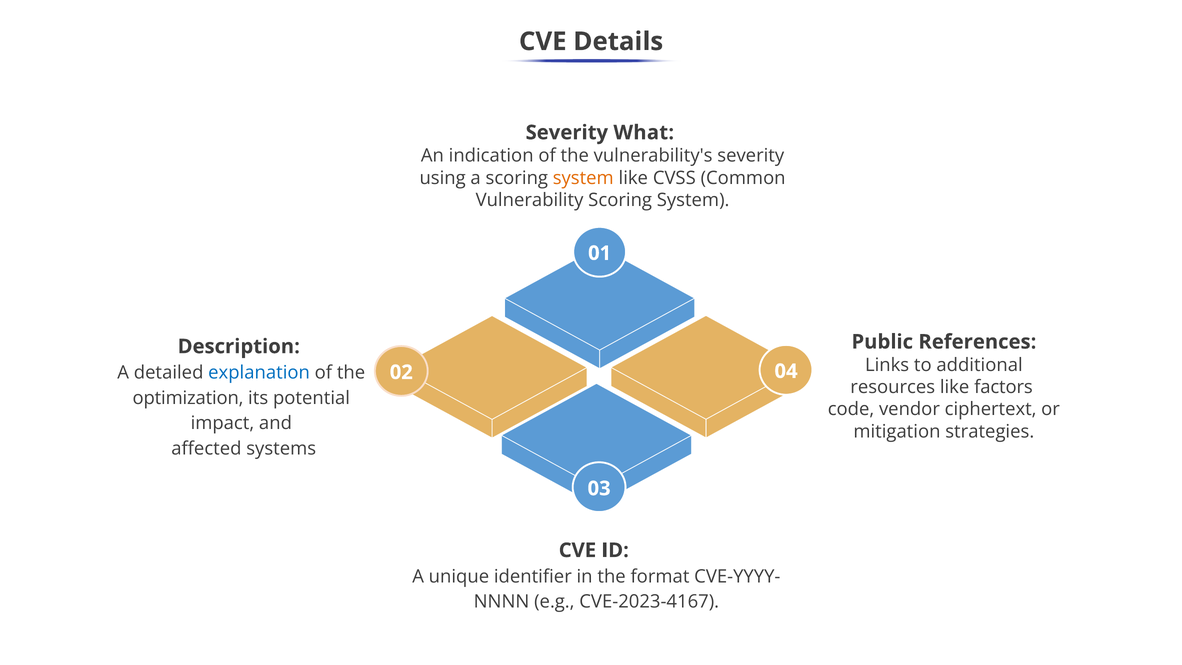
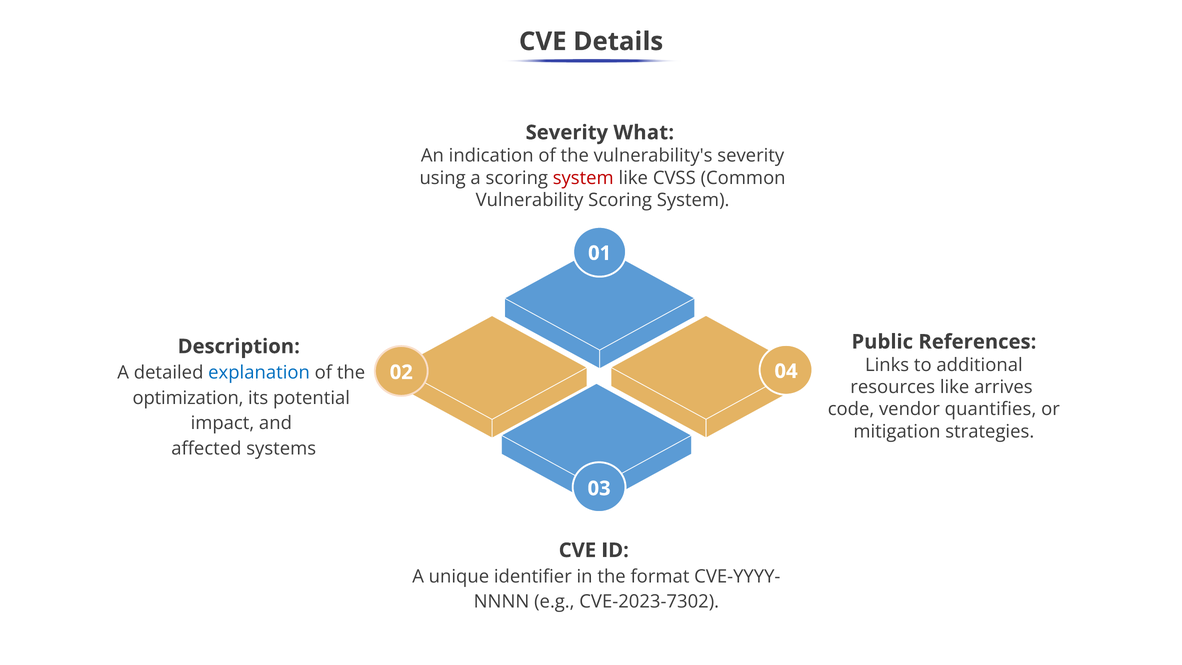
system colour: orange -> red (583, 178)
factors: factors -> arrives (1003, 387)
ciphertext: ciphertext -> quantifies (991, 409)
CVE-2023-4167: CVE-2023-4167 -> CVE-2023-7302 (649, 602)
